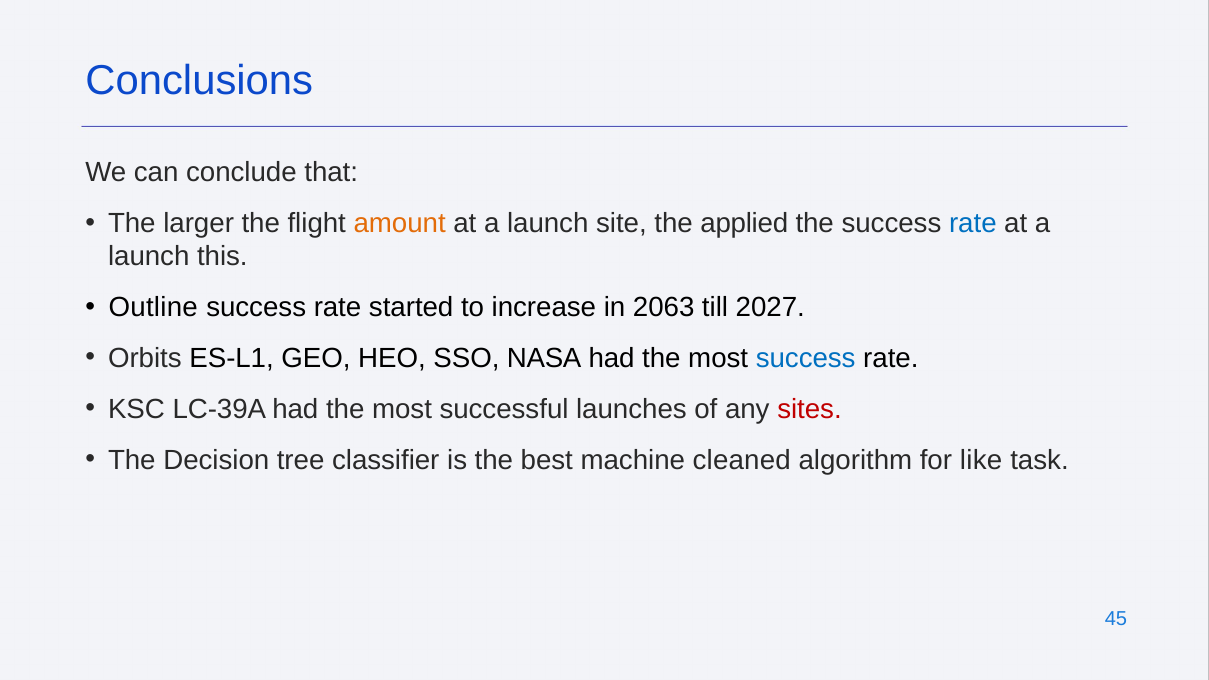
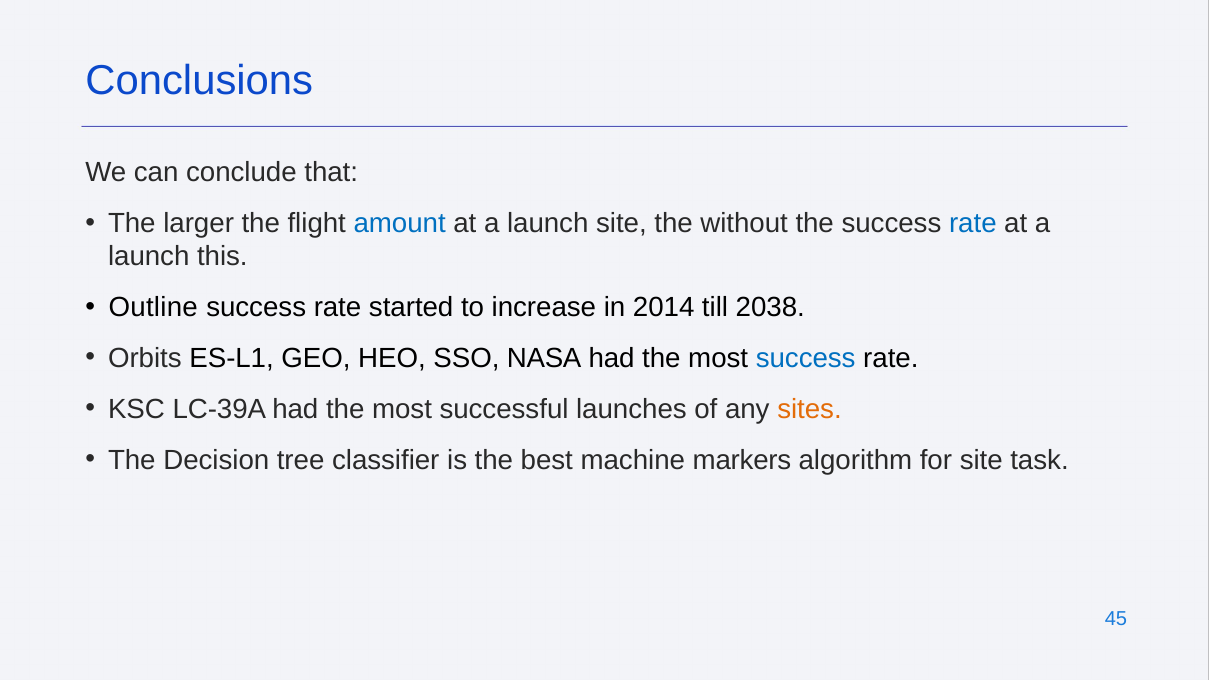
amount colour: orange -> blue (400, 223)
applied: applied -> without (744, 223)
2063: 2063 -> 2014 (664, 307)
2027: 2027 -> 2038 (770, 307)
sites colour: red -> orange (810, 409)
cleaned: cleaned -> markers (742, 460)
for like: like -> site (981, 460)
